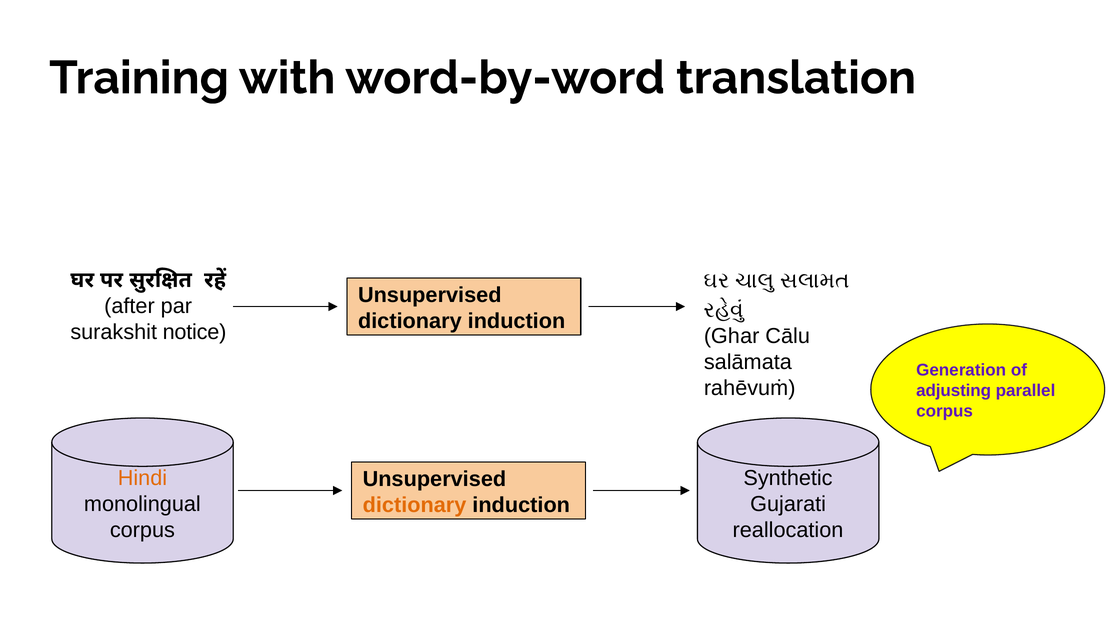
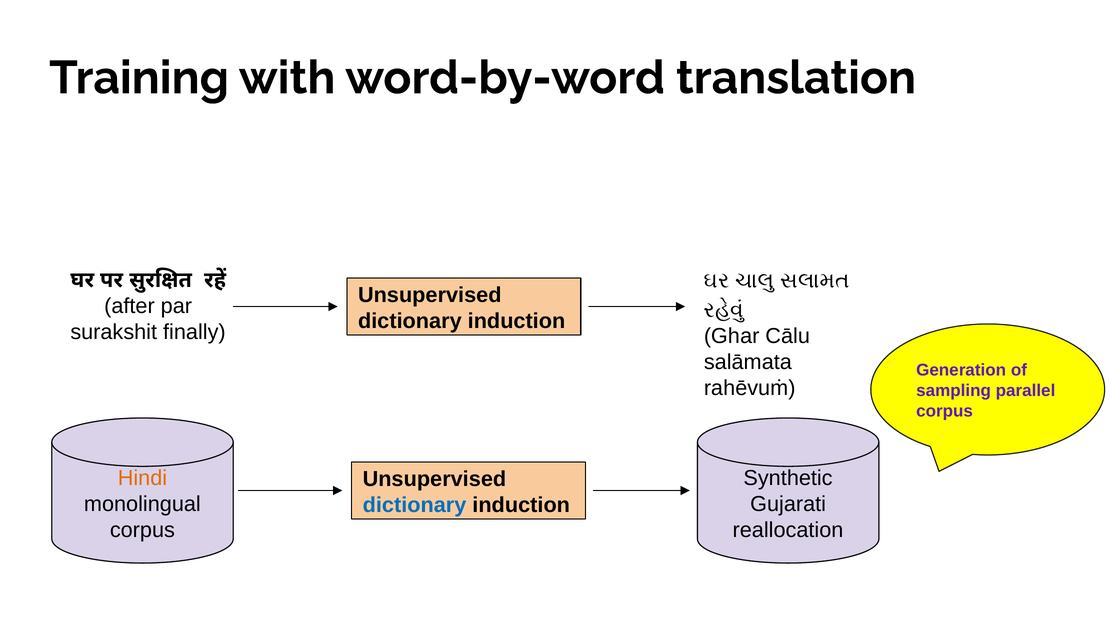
notice: notice -> finally (194, 332)
adjusting: adjusting -> sampling (954, 390)
dictionary colour: orange -> blue (415, 505)
